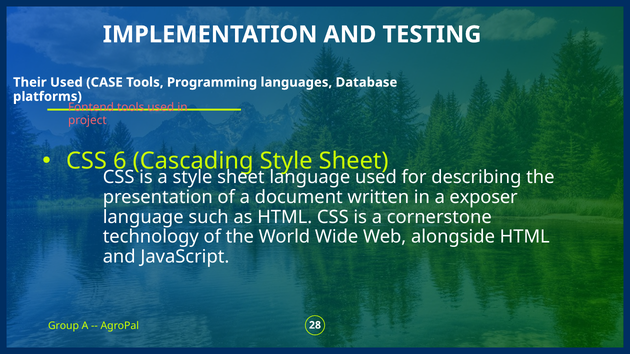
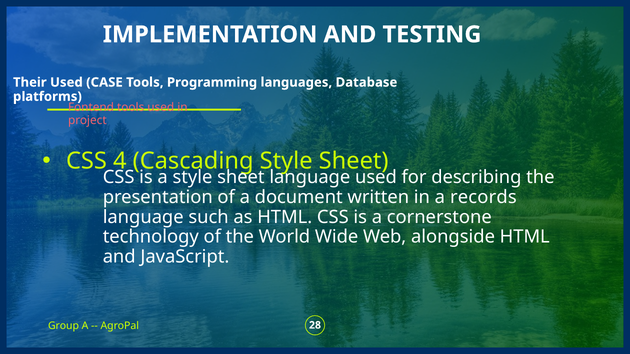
6: 6 -> 4 (120, 161)
exposer: exposer -> records (483, 197)
